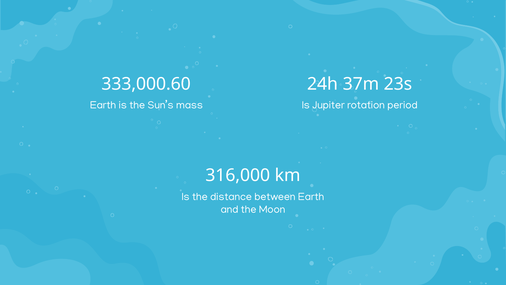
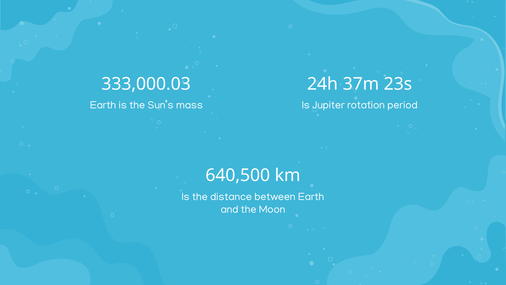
333,000.60: 333,000.60 -> 333,000.03 (146, 84)
316,000: 316,000 -> 640,500 (238, 175)
